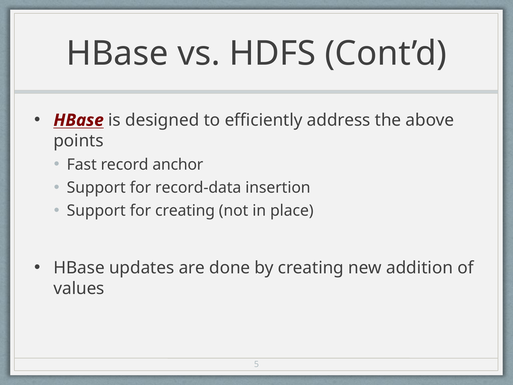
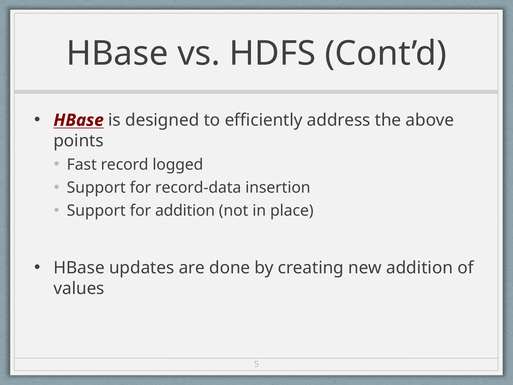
anchor: anchor -> logged (178, 165)
for creating: creating -> addition (185, 211)
